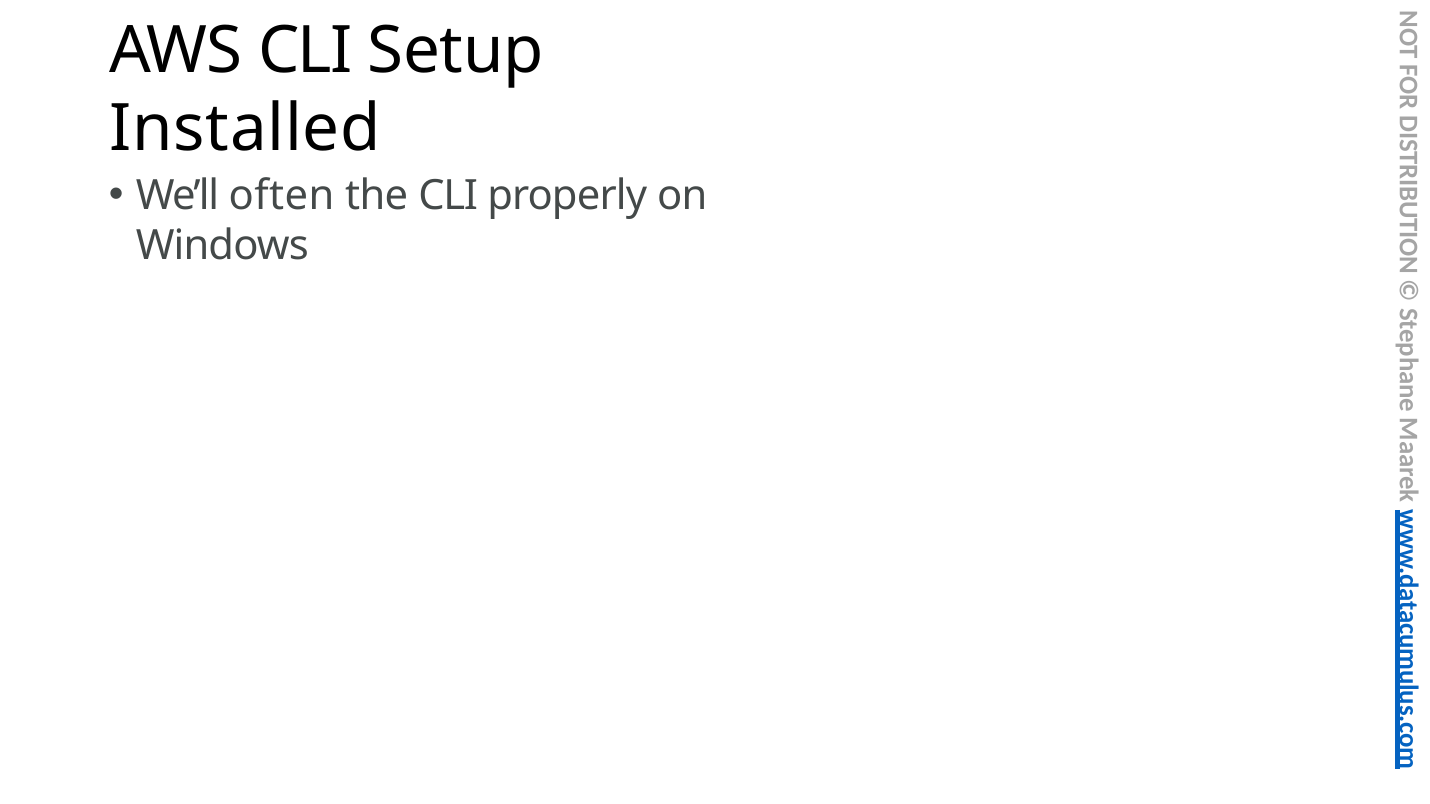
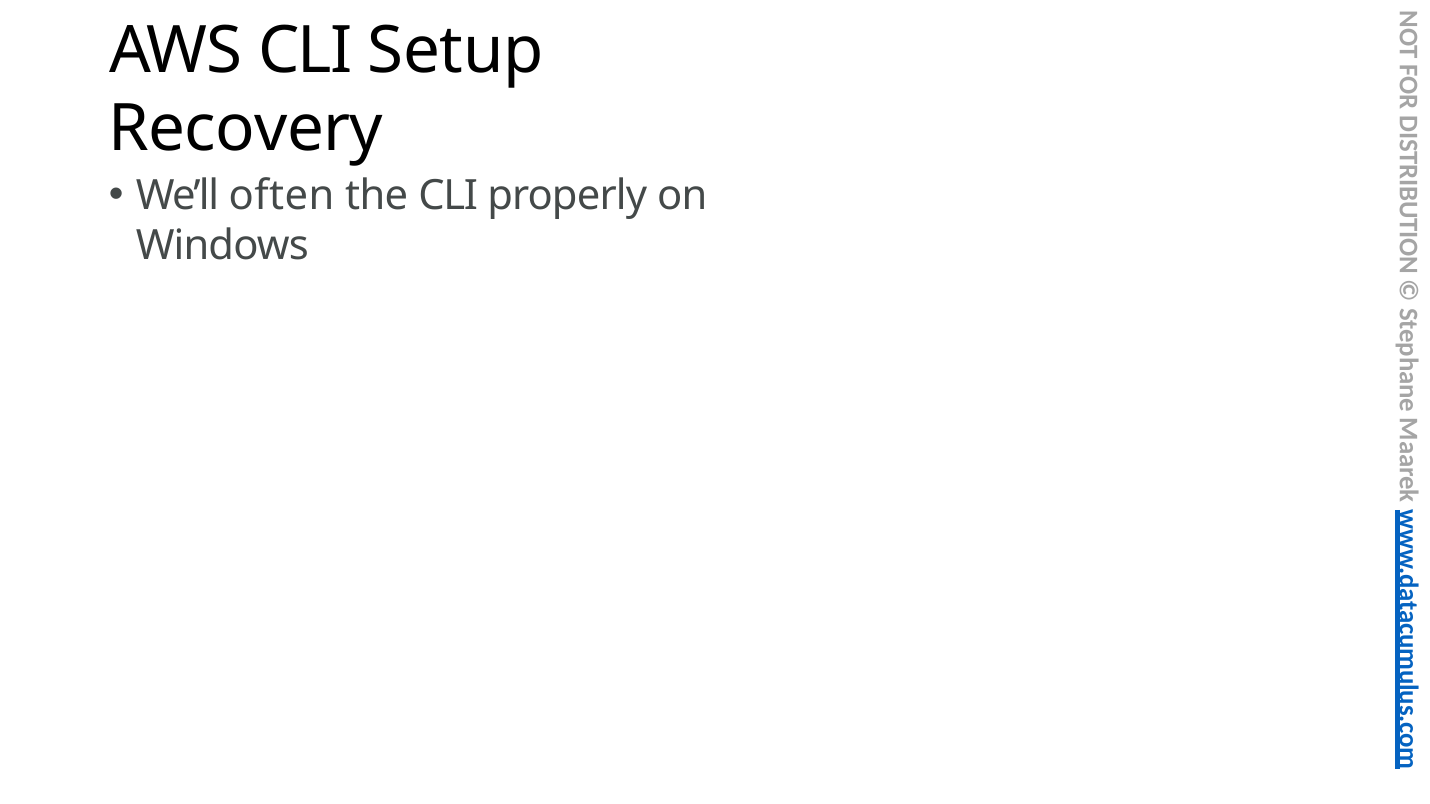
Installed: Installed -> Recovery (246, 129)
